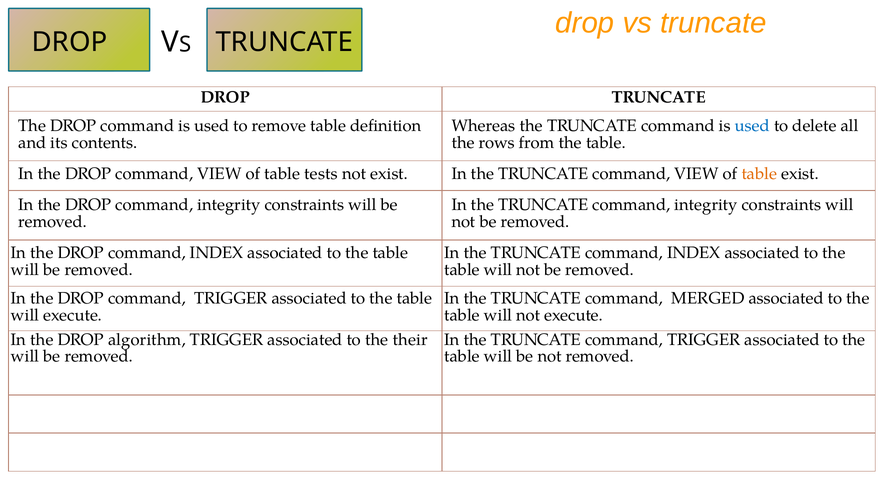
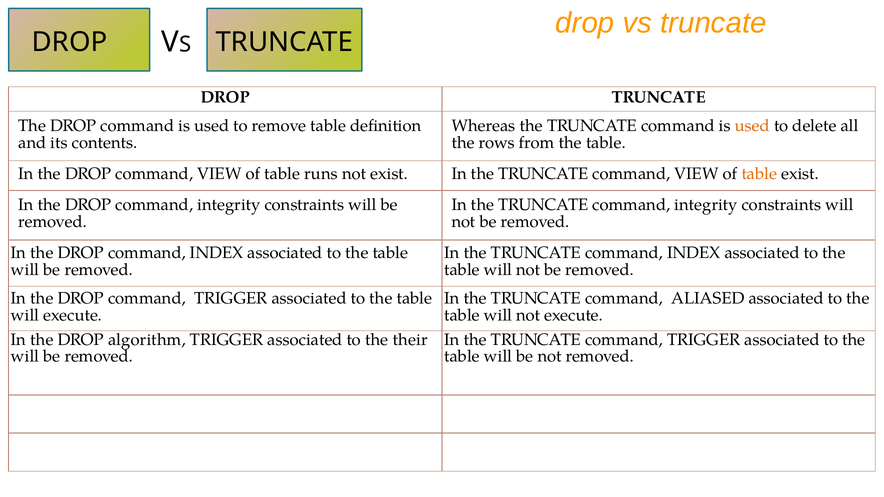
used colour: blue -> orange (752, 126)
tests: tests -> runs (321, 174)
MERGED: MERGED -> ALIASED (708, 299)
